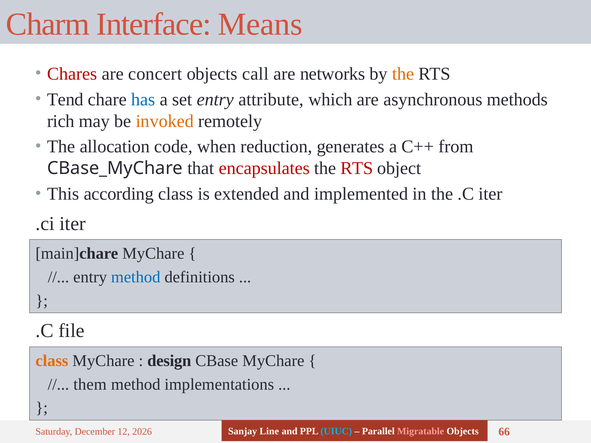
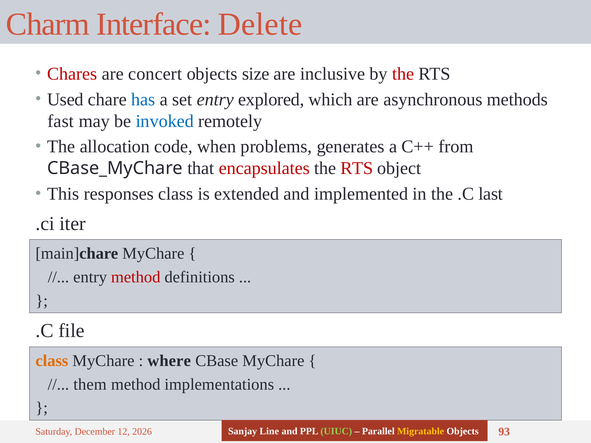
Means: Means -> Delete (260, 24)
call: call -> size (256, 74)
networks: networks -> inclusive (333, 74)
the colour: orange -> red (403, 74)
Tend: Tend -> Used (65, 99)
attribute: attribute -> explored (271, 99)
rich: rich -> fast (61, 121)
invoked colour: orange -> blue (165, 121)
reduction: reduction -> problems (276, 147)
according: according -> responses (119, 194)
.C iter: iter -> last (491, 194)
method colour: blue -> red (136, 277)
design: design -> where (169, 361)
UIUC colour: light blue -> light green (336, 431)
Migratable colour: pink -> yellow (421, 431)
66: 66 -> 93 (504, 432)
